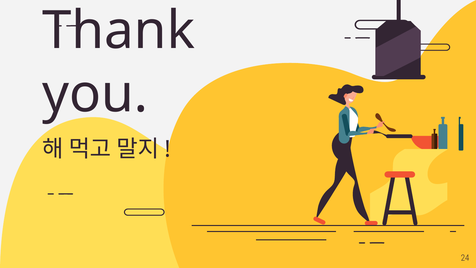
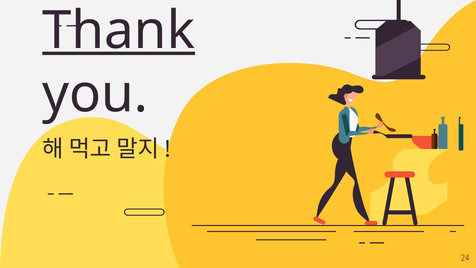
Thank underline: none -> present (119, 31)
